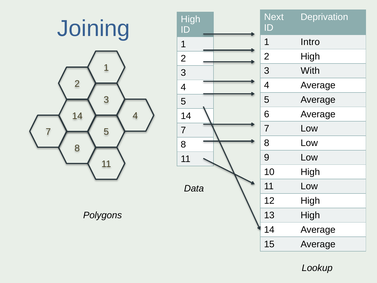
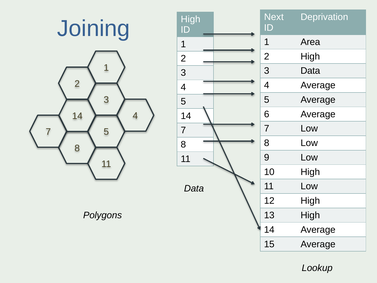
Intro: Intro -> Area (310, 42)
3 With: With -> Data (310, 71)
